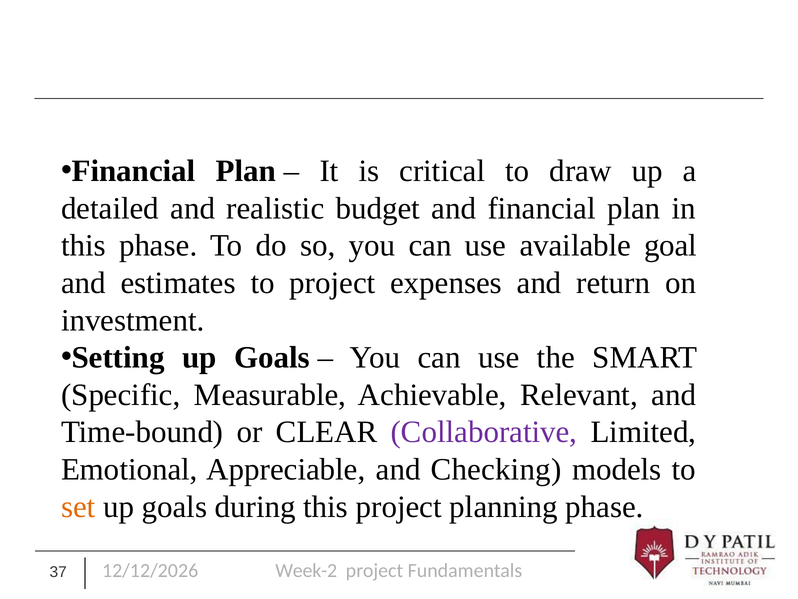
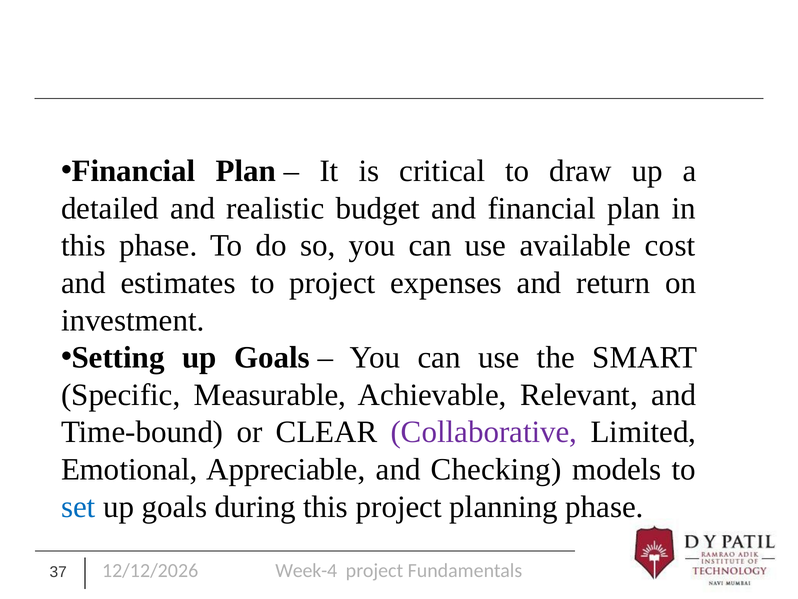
goal: goal -> cost (670, 246)
set colour: orange -> blue (78, 506)
Week-2: Week-2 -> Week-4 (306, 570)
